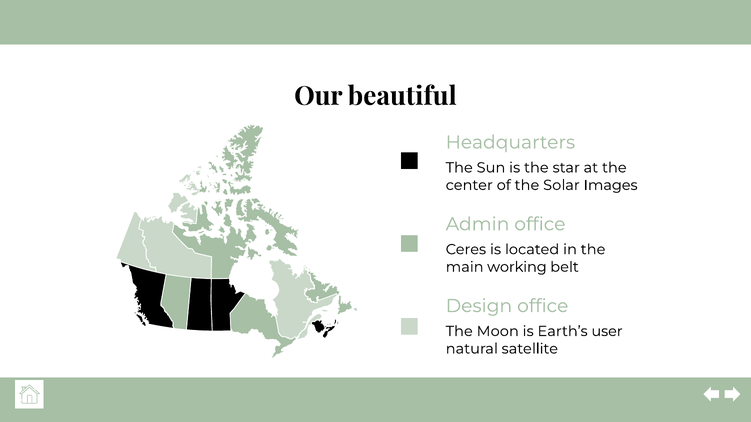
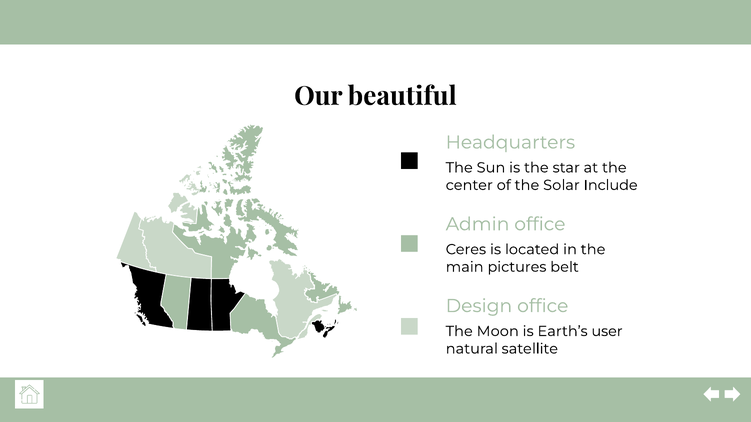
Images: Images -> Include (611, 185)
working: working -> pictures (517, 267)
